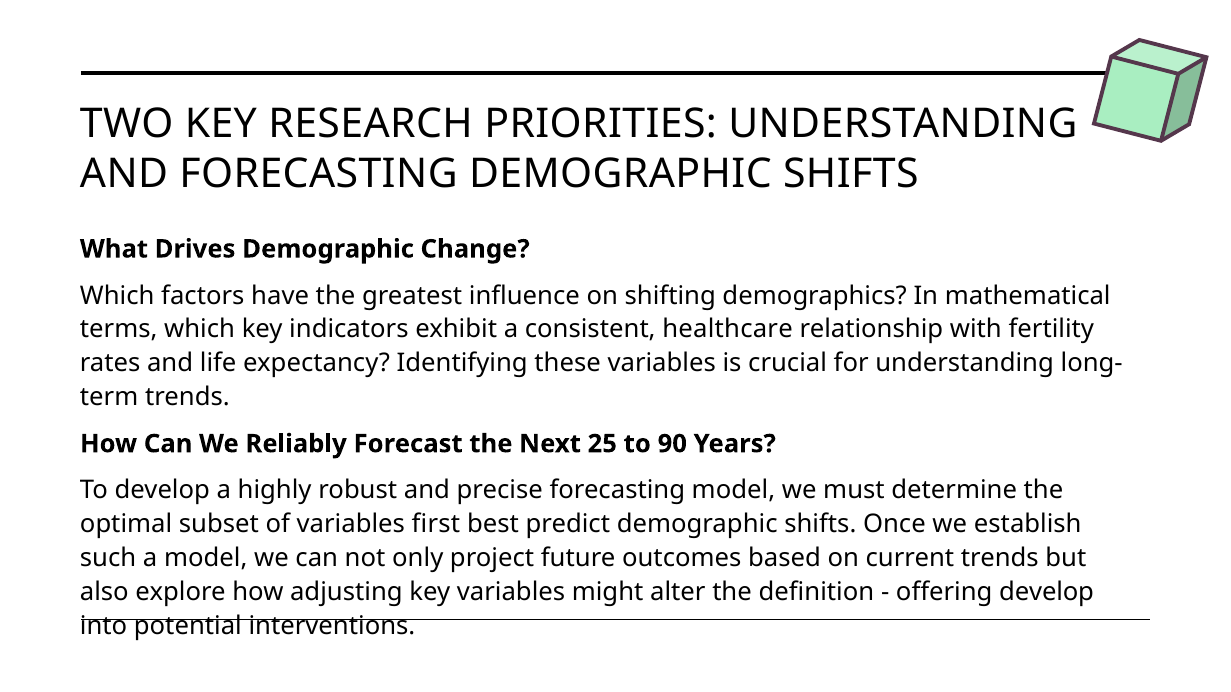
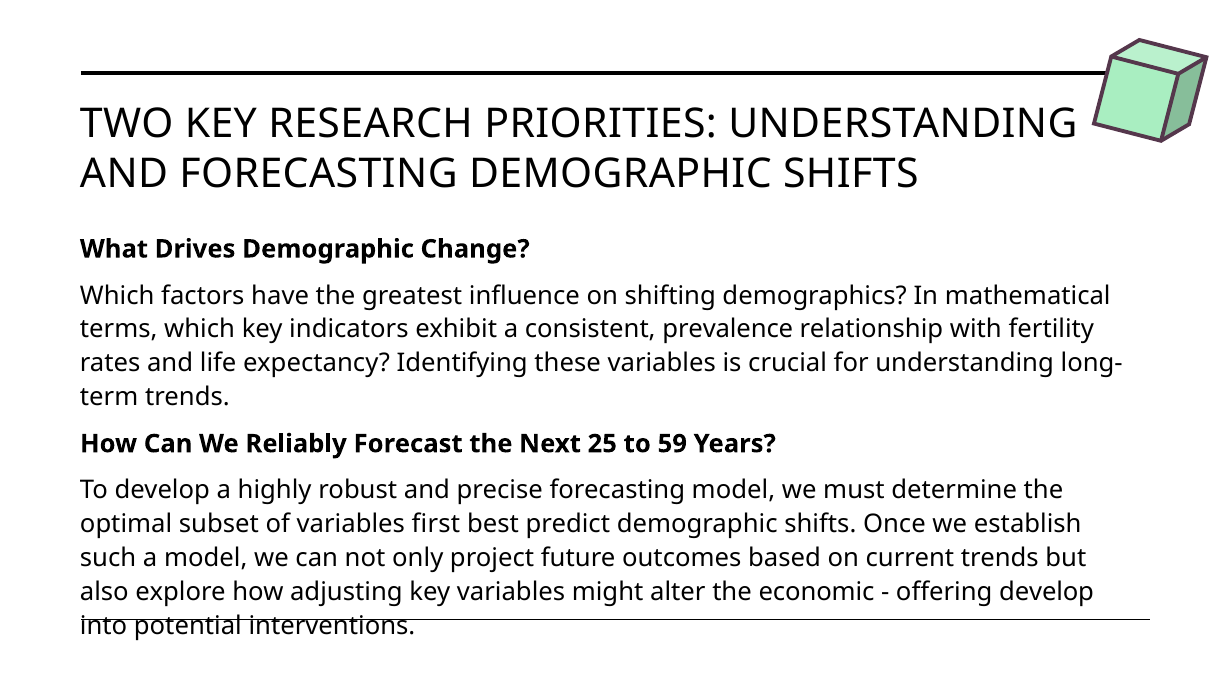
healthcare: healthcare -> prevalence (728, 330)
90: 90 -> 59 (672, 444)
definition: definition -> economic (817, 592)
